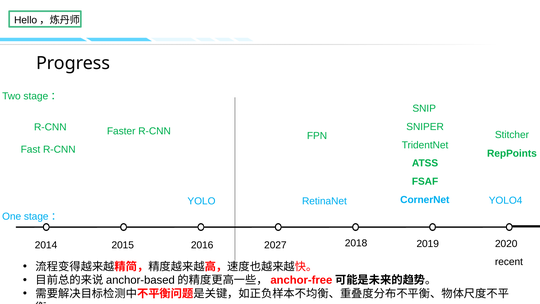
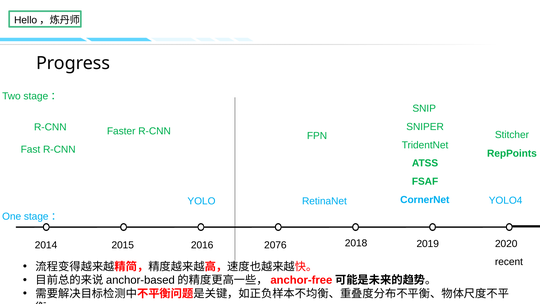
2027: 2027 -> 2076 (275, 245)
